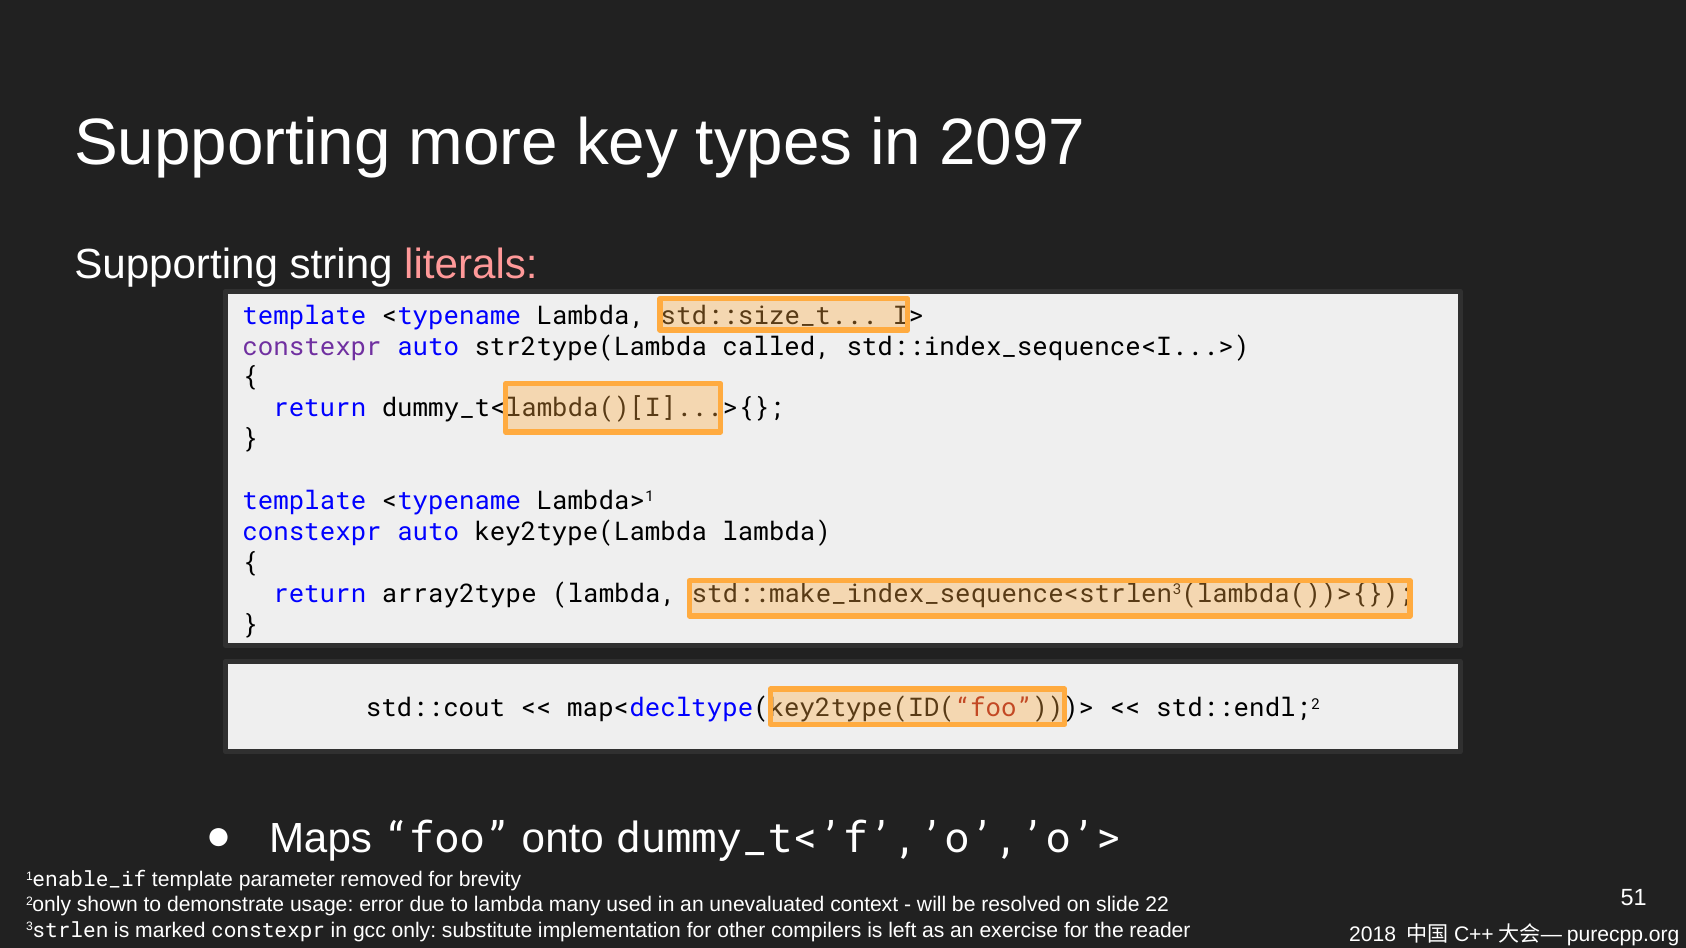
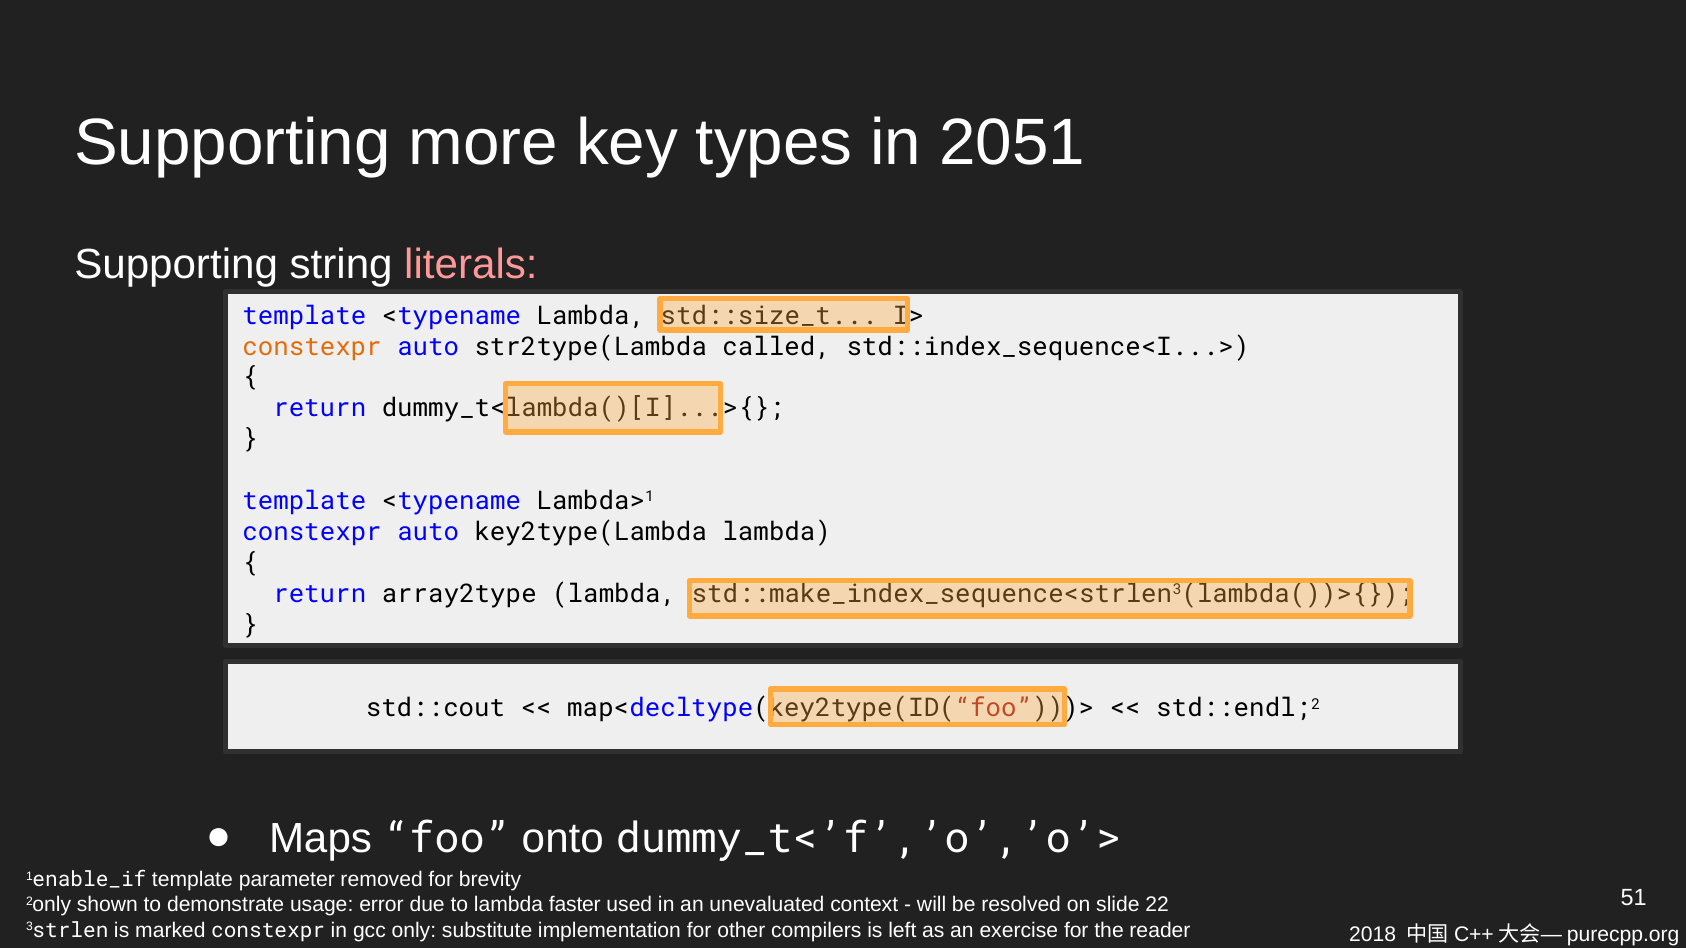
2097: 2097 -> 2051 (1012, 143)
constexpr colour: purple -> orange (312, 347)
many: many -> faster (575, 905)
